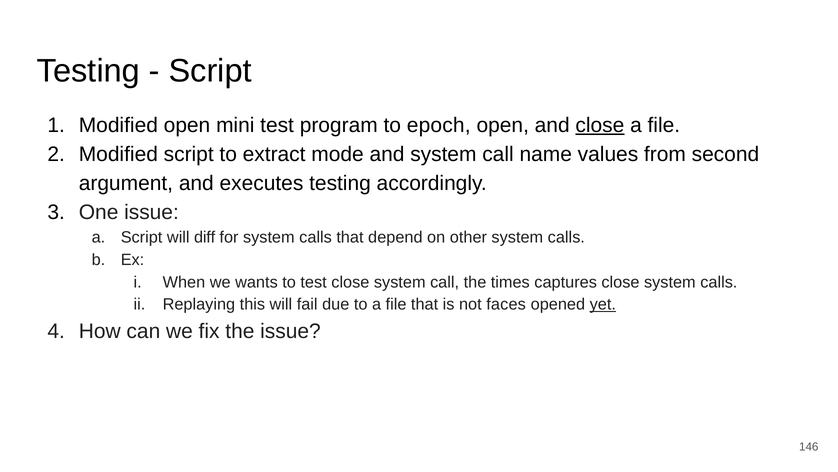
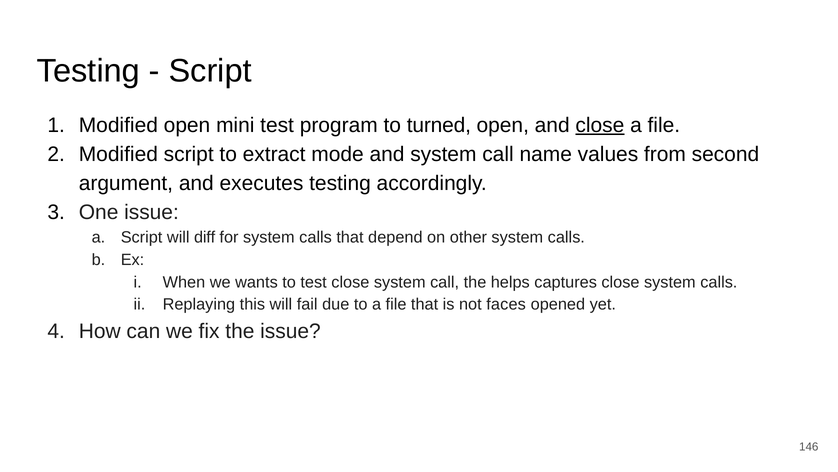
epoch: epoch -> turned (439, 125)
times: times -> helps (510, 282)
yet underline: present -> none (603, 304)
